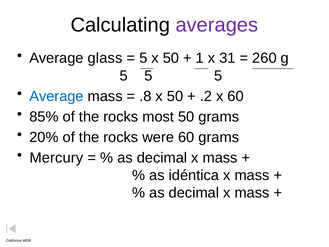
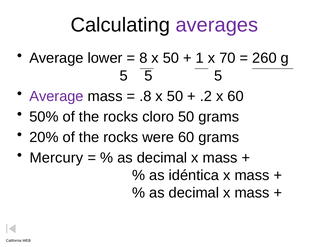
glass: glass -> lower (105, 58)
5: 5 -> 8 (143, 58)
31: 31 -> 70 (227, 58)
Average colour: blue -> purple (56, 96)
85%: 85% -> 50% (44, 117)
most: most -> cloro (158, 117)
